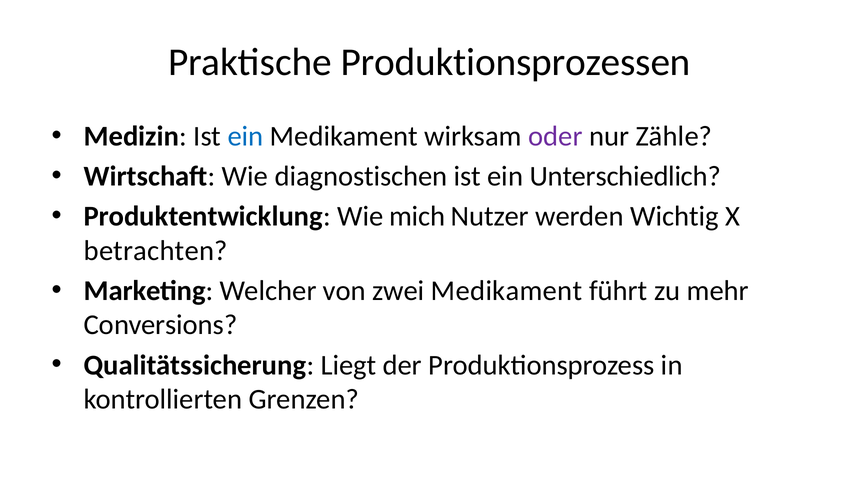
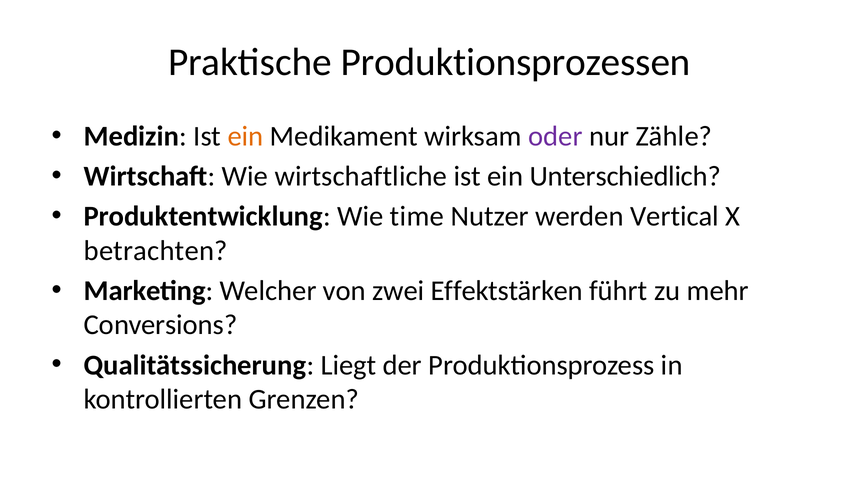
ein colour: blue -> orange (245, 136)
diagnostischen: diagnostischen -> wirtschaftliche (361, 176)
mich: mich -> time (417, 216)
Wichtig: Wichtig -> Vertical (675, 216)
zwei Medikament: Medikament -> Effektstärken (507, 291)
